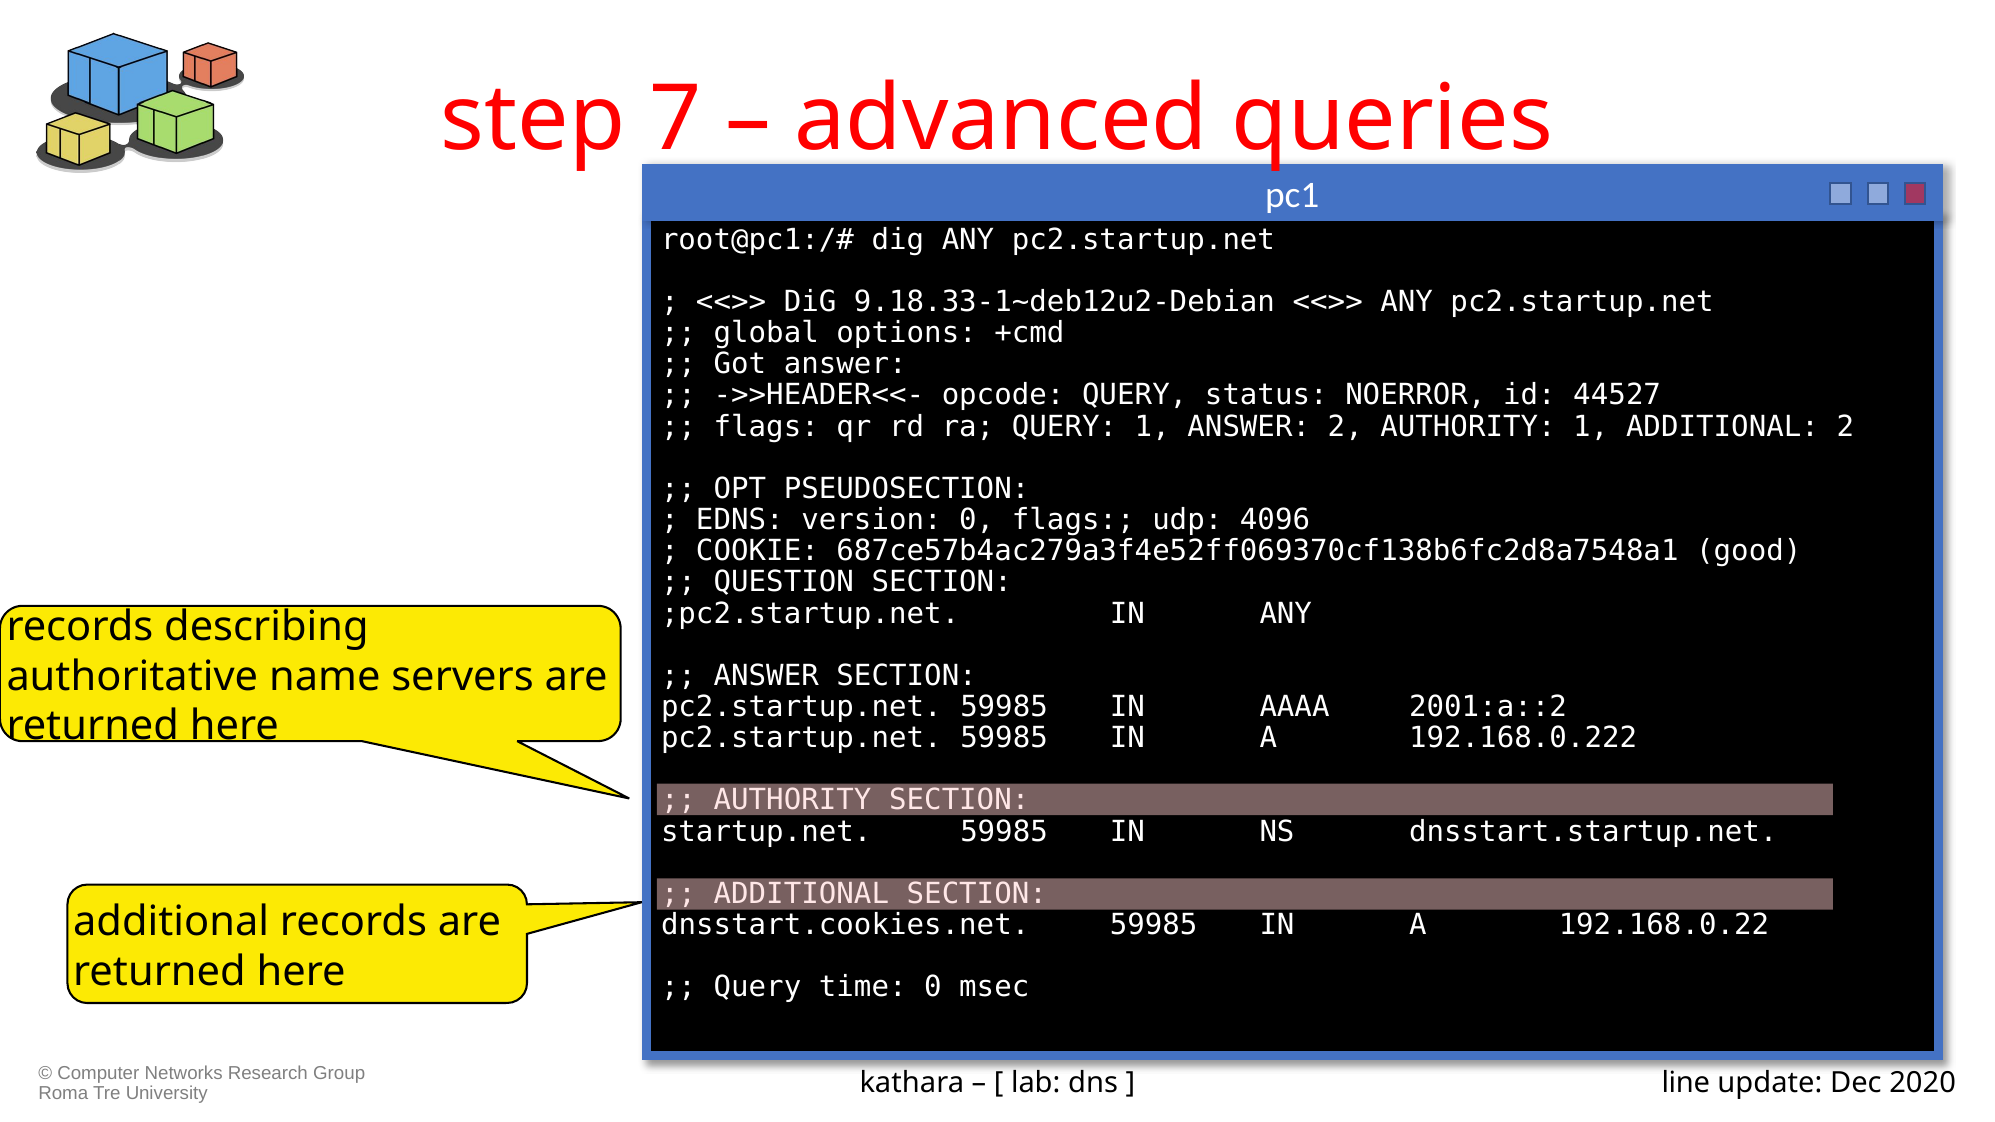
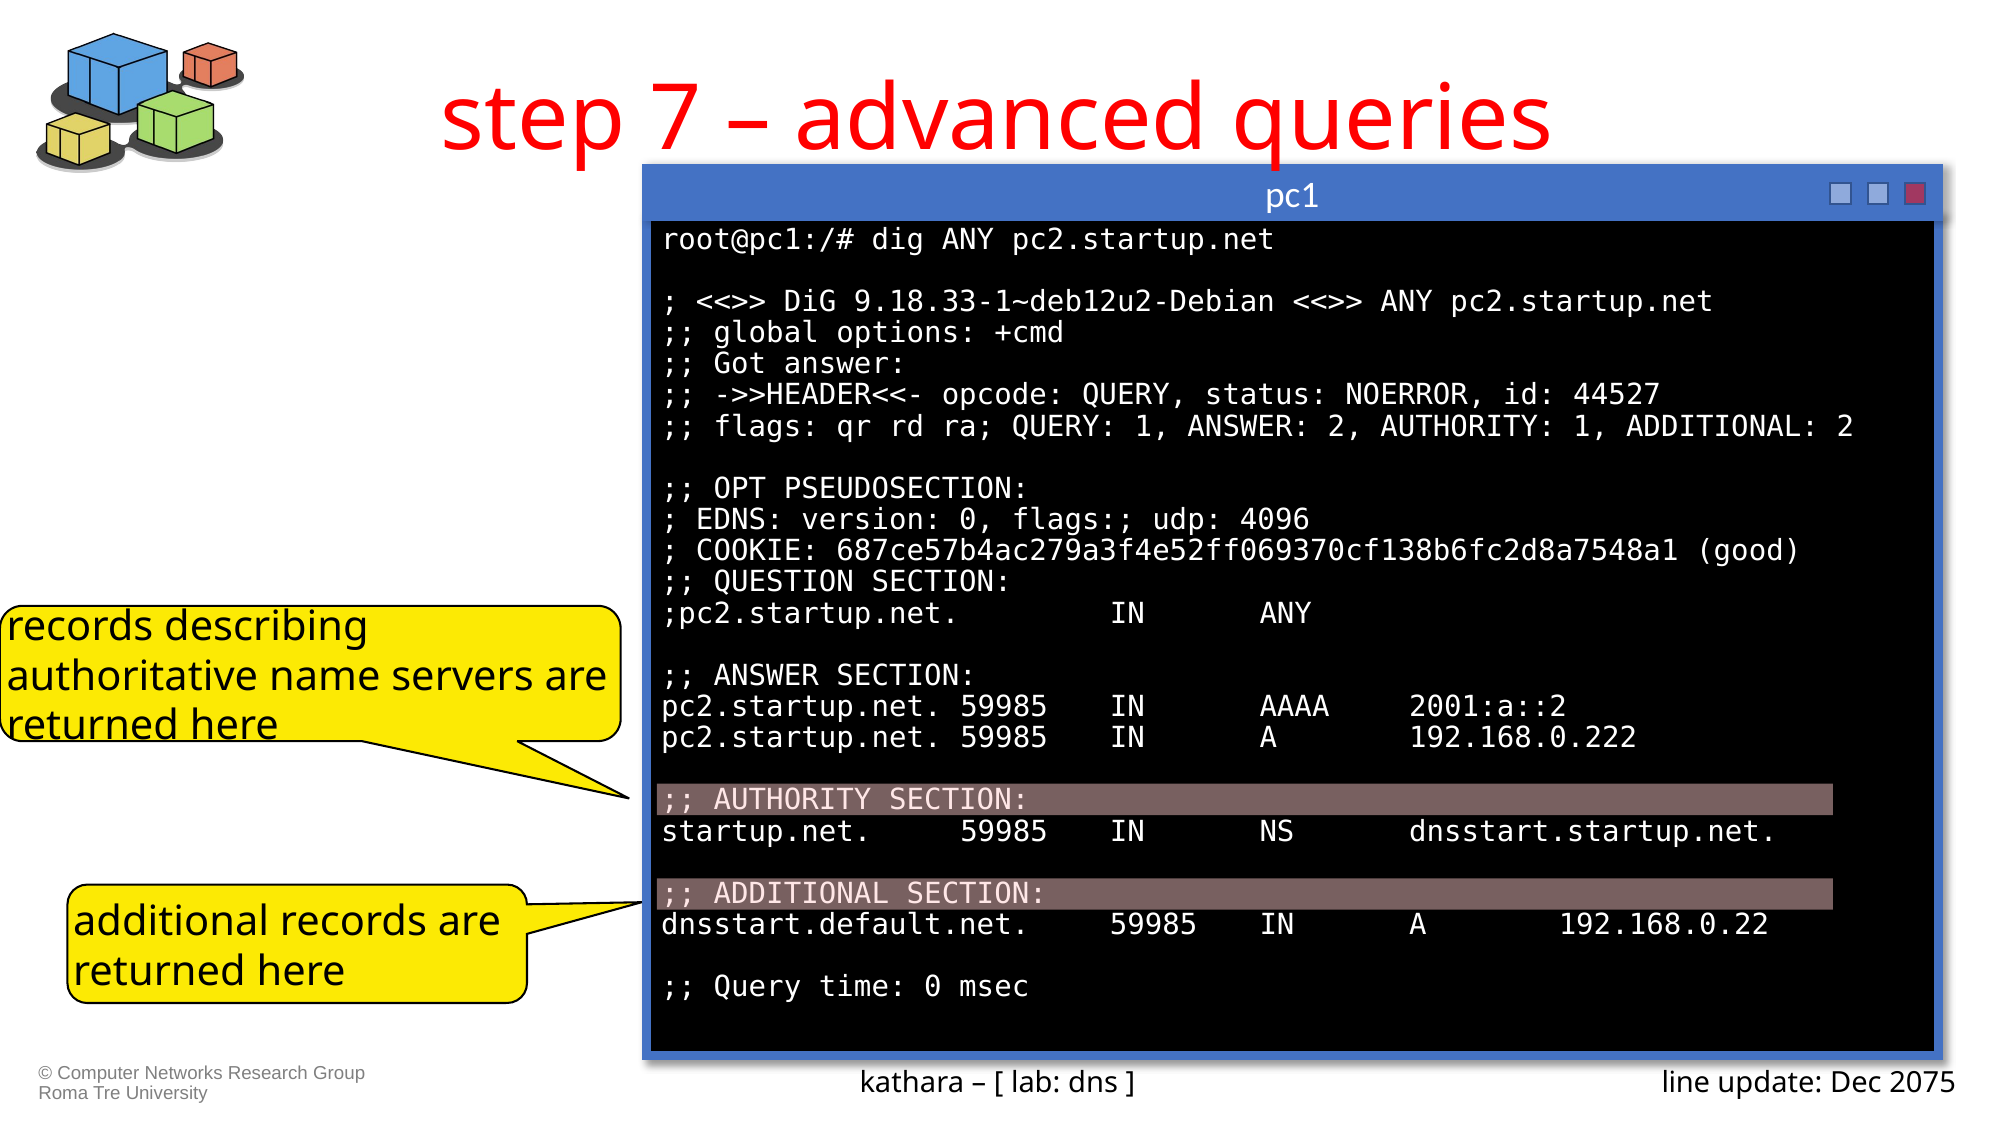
dnsstart.cookies.net: dnsstart.cookies.net -> dnsstart.default.net (845, 925)
2020: 2020 -> 2075 (1923, 1083)
